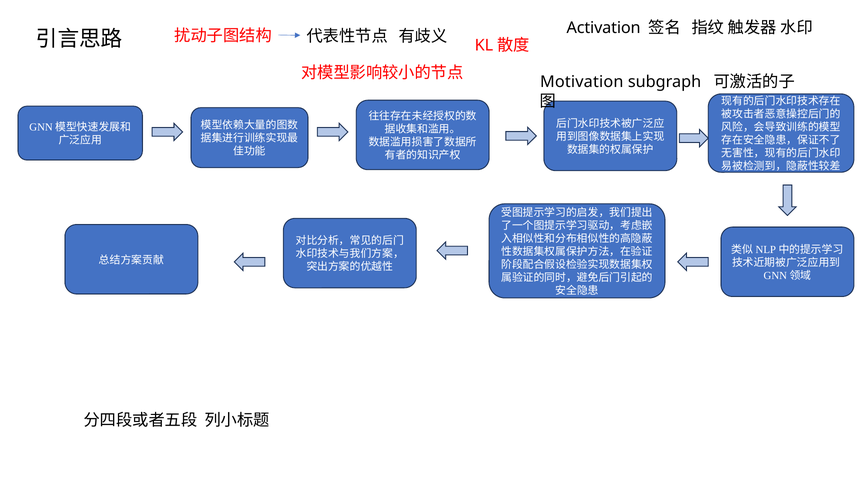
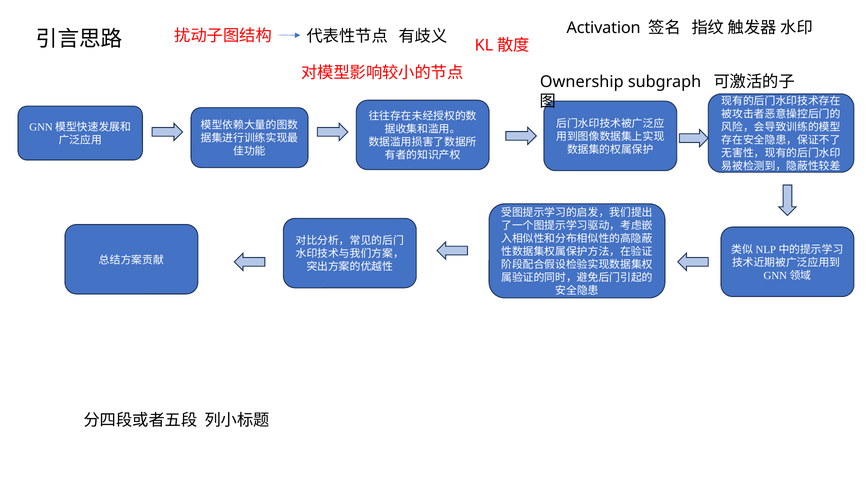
Motivation: Motivation -> Ownership (582, 82)
